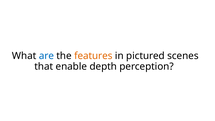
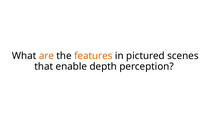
are colour: blue -> orange (46, 56)
